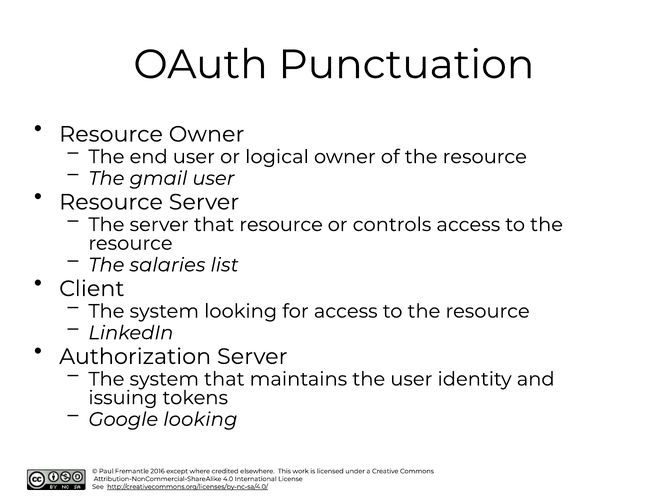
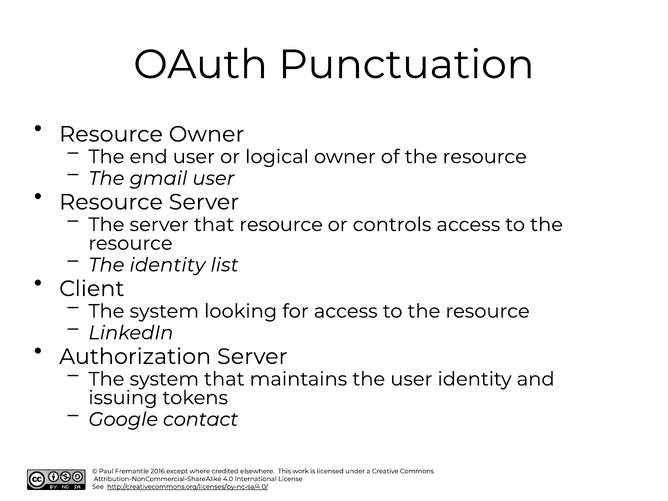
The salaries: salaries -> identity (167, 265)
Google looking: looking -> contact (201, 419)
